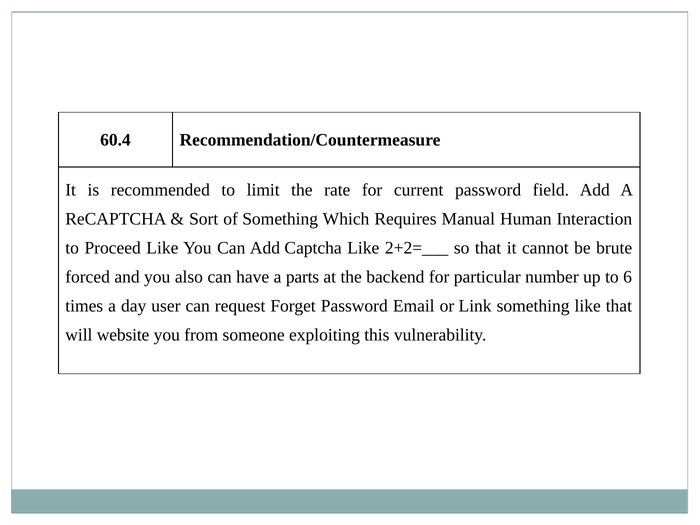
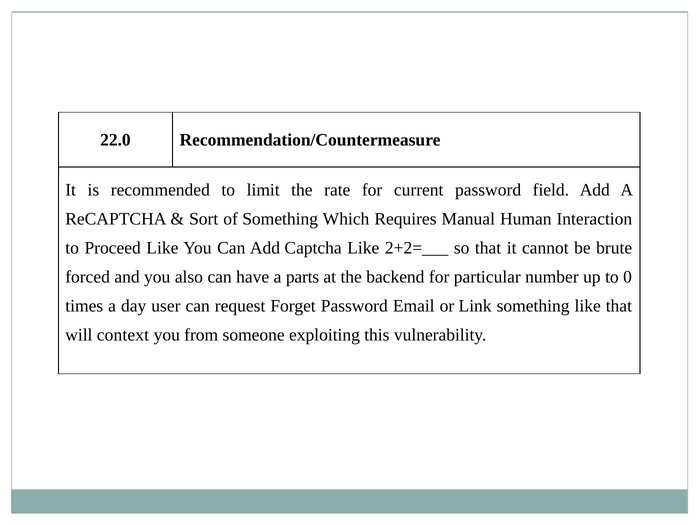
60.4: 60.4 -> 22.0 (115, 140)
6: 6 -> 0 (628, 277)
website: website -> context (123, 335)
